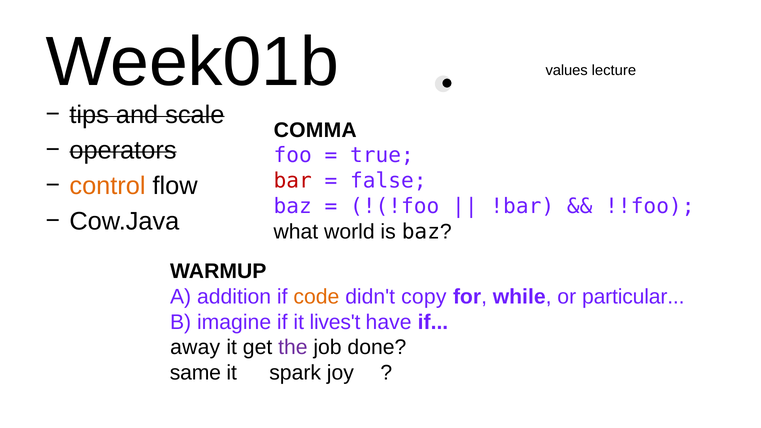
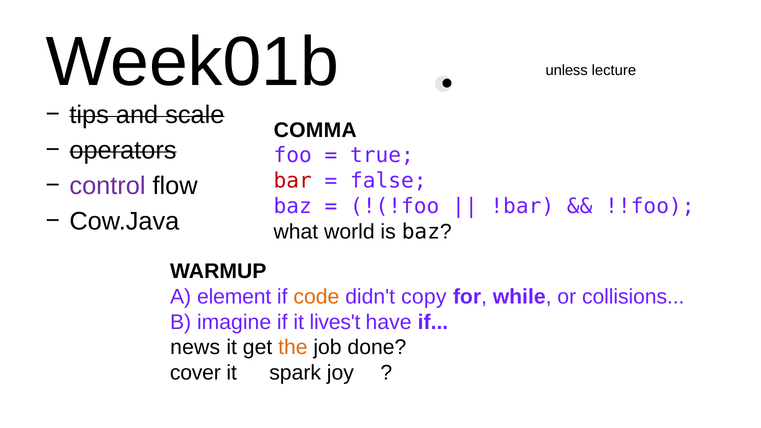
values: values -> unless (567, 71)
control colour: orange -> purple (107, 186)
addition: addition -> element (234, 297)
particular: particular -> collisions (633, 297)
away: away -> news (195, 347)
the colour: purple -> orange (293, 347)
same: same -> cover (195, 373)
